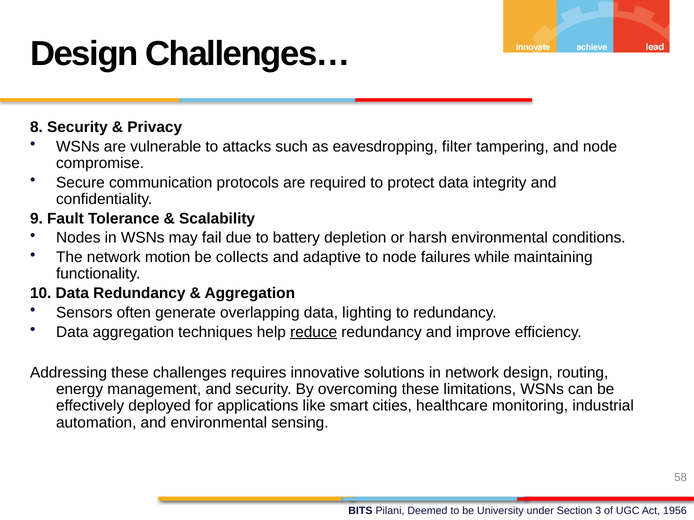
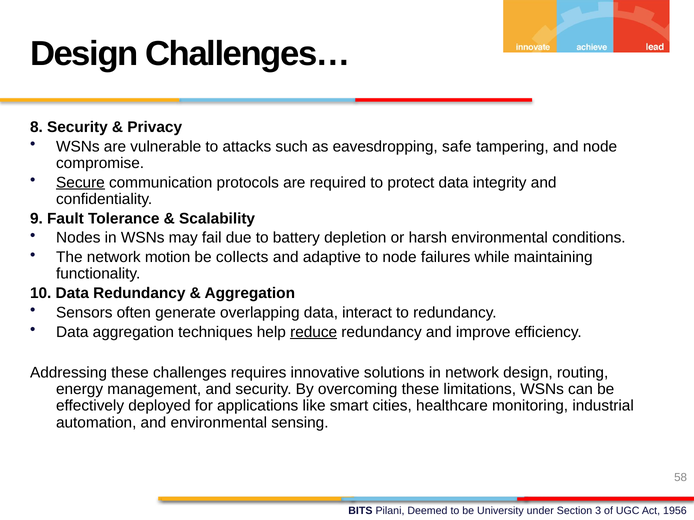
filter: filter -> safe (457, 147)
Secure underline: none -> present (80, 183)
lighting: lighting -> interact (367, 313)
